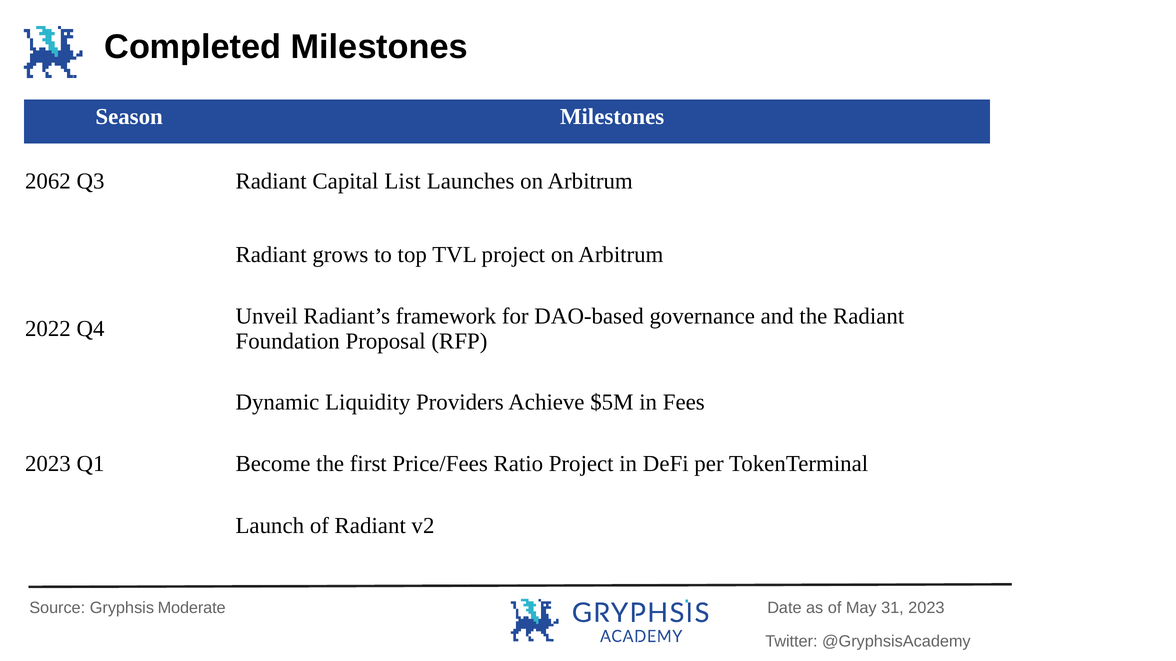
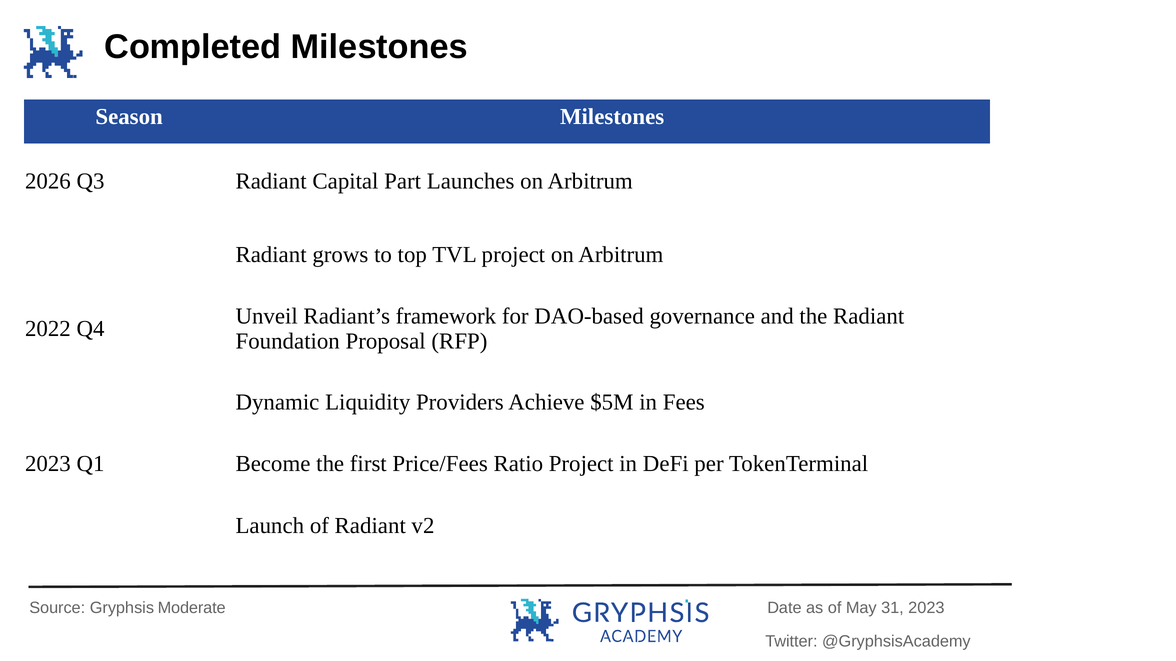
2062: 2062 -> 2026 (48, 181)
List: List -> Part (403, 181)
